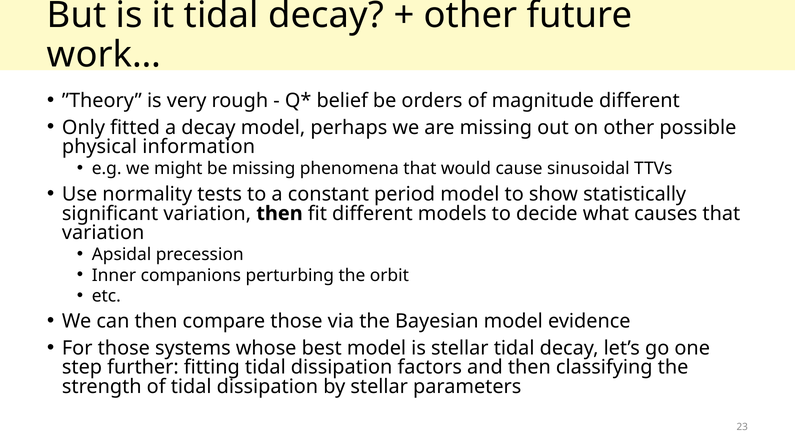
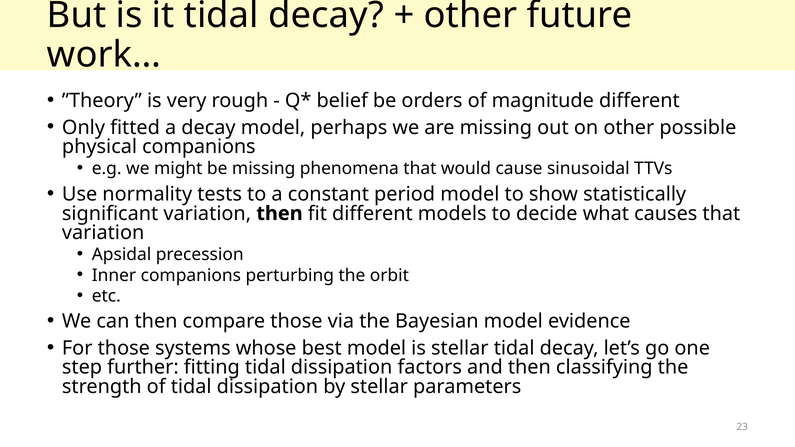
physical information: information -> companions (199, 147)
